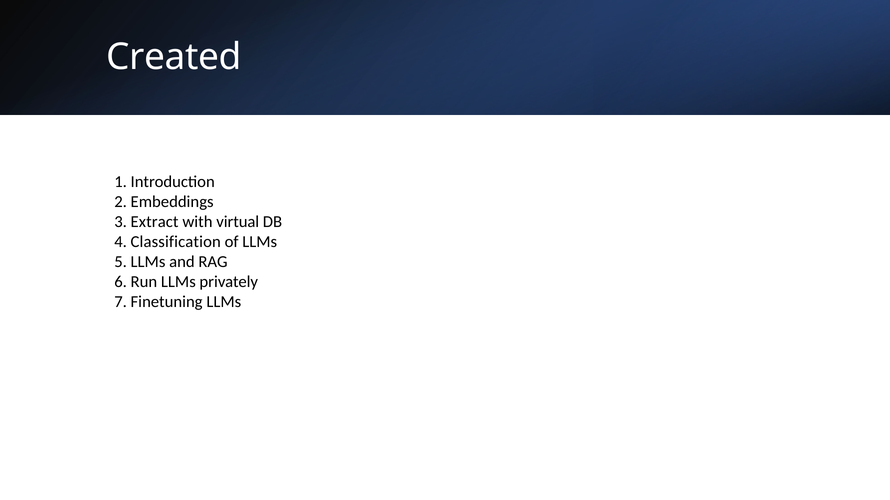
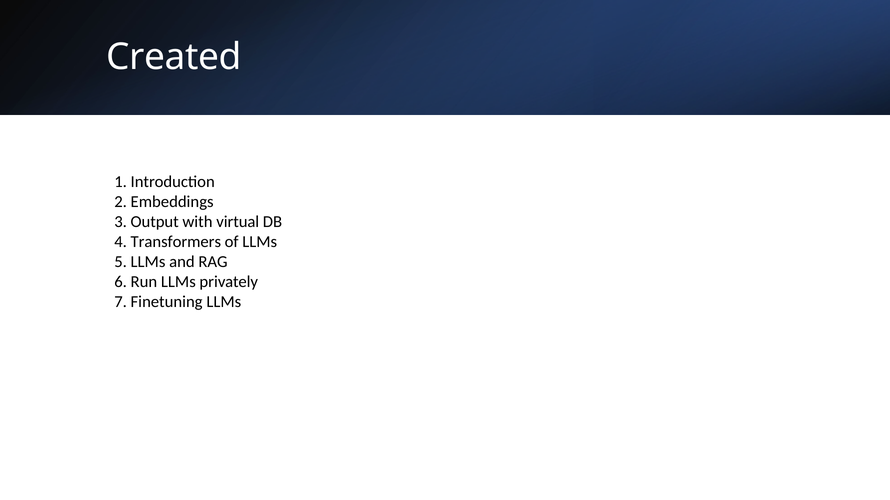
Extract: Extract -> Output (155, 222)
Classification: Classification -> Transformers (176, 242)
